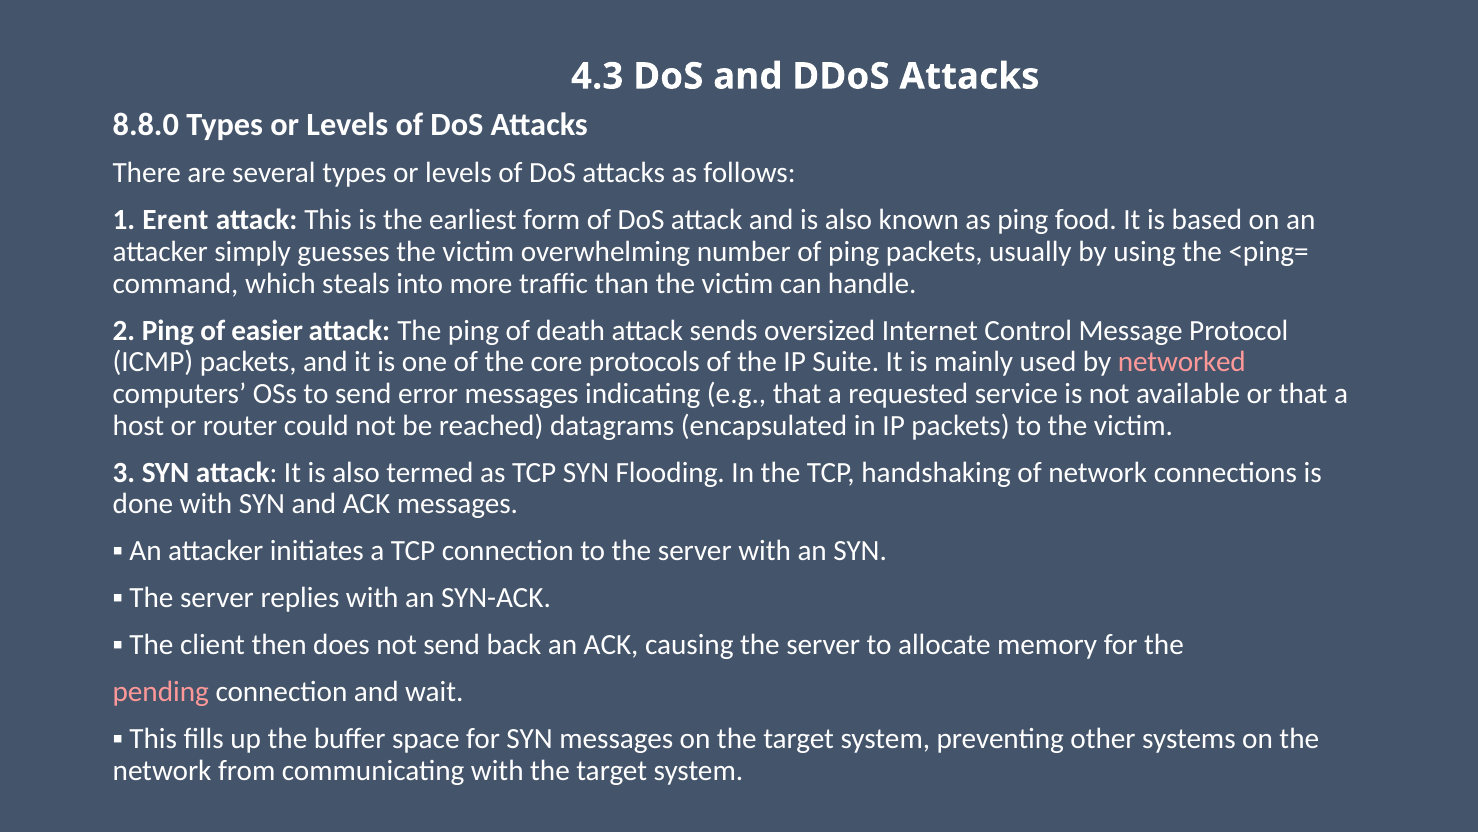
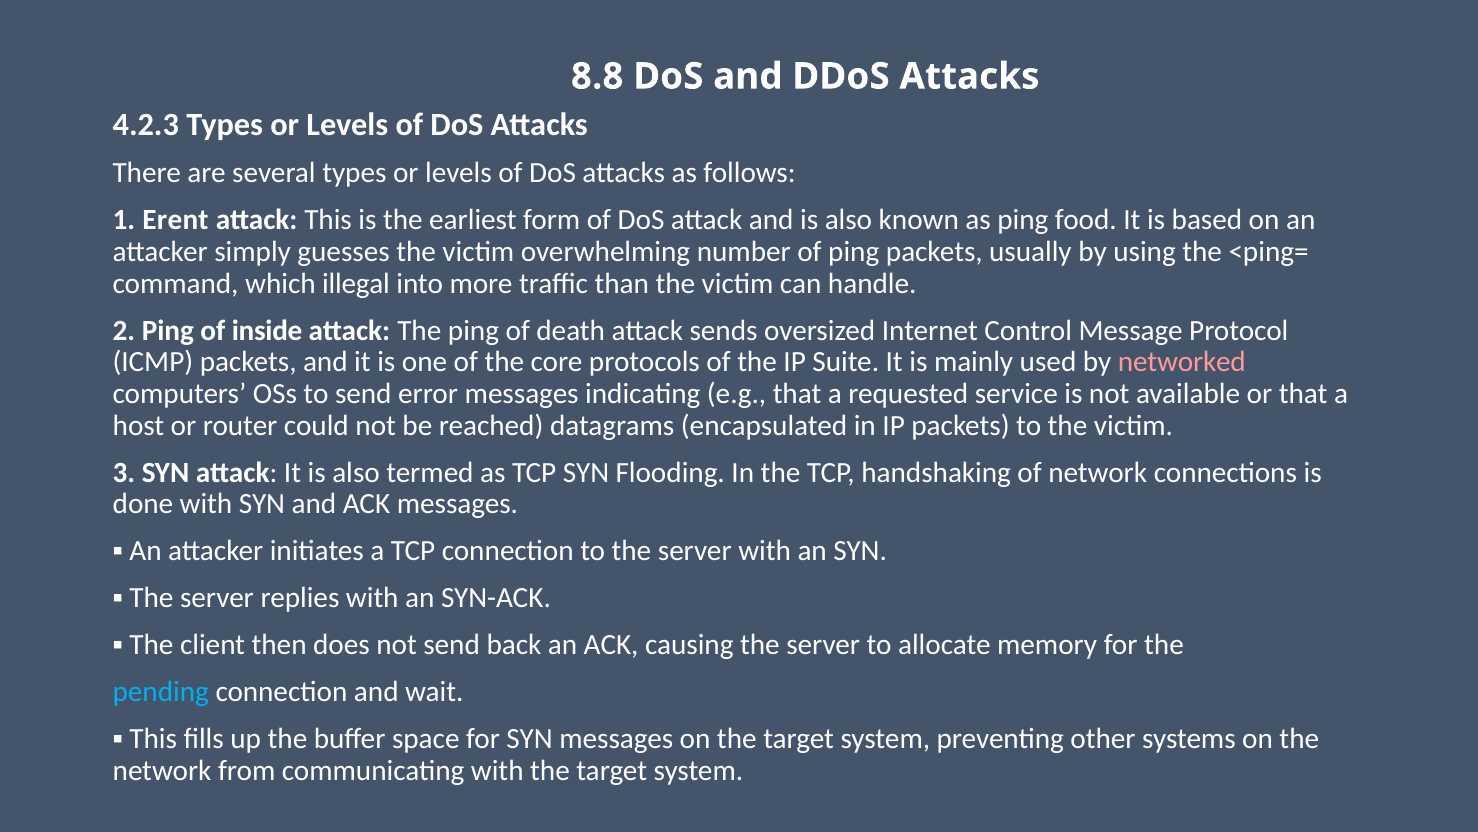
4.3: 4.3 -> 8.8 (597, 76)
8.8.0: 8.8.0 -> 4.2.3 (146, 124)
steals: steals -> illegal (356, 283)
easier: easier -> inside (267, 330)
pending colour: pink -> light blue (161, 692)
